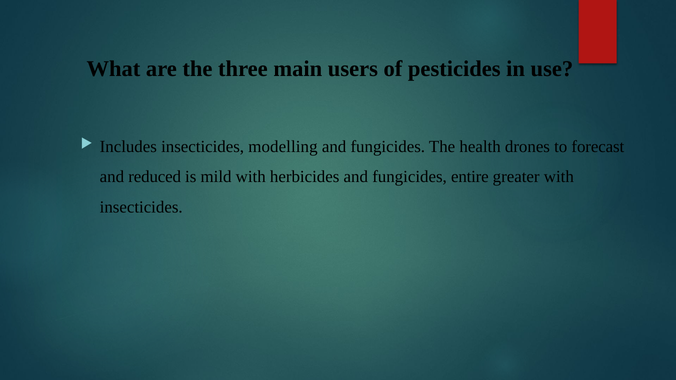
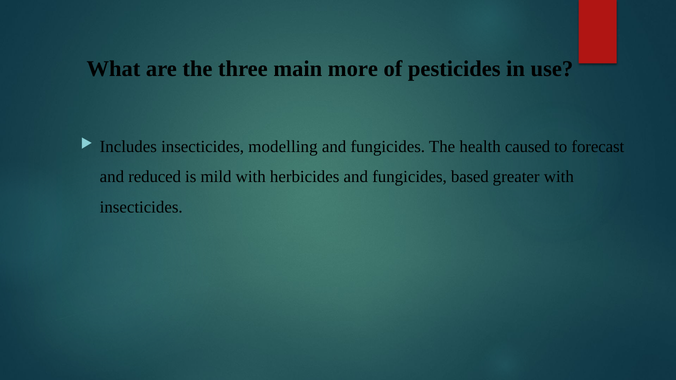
users: users -> more (353, 69)
drones: drones -> caused (528, 147)
entire: entire -> based (470, 177)
